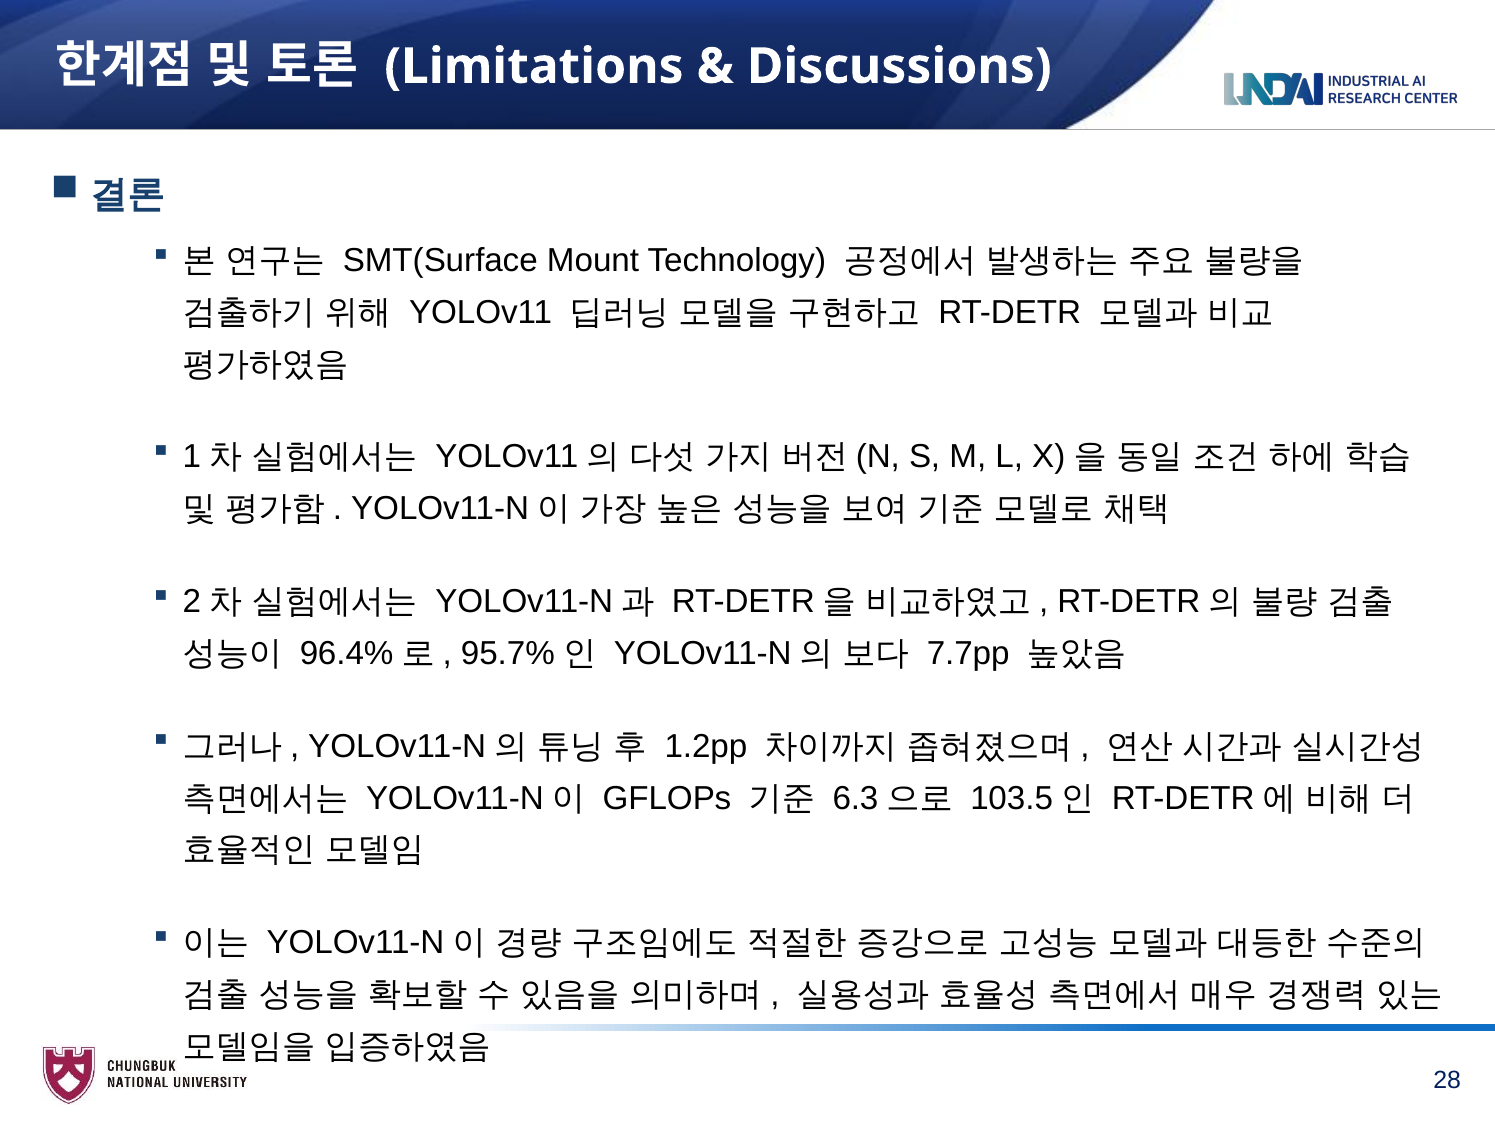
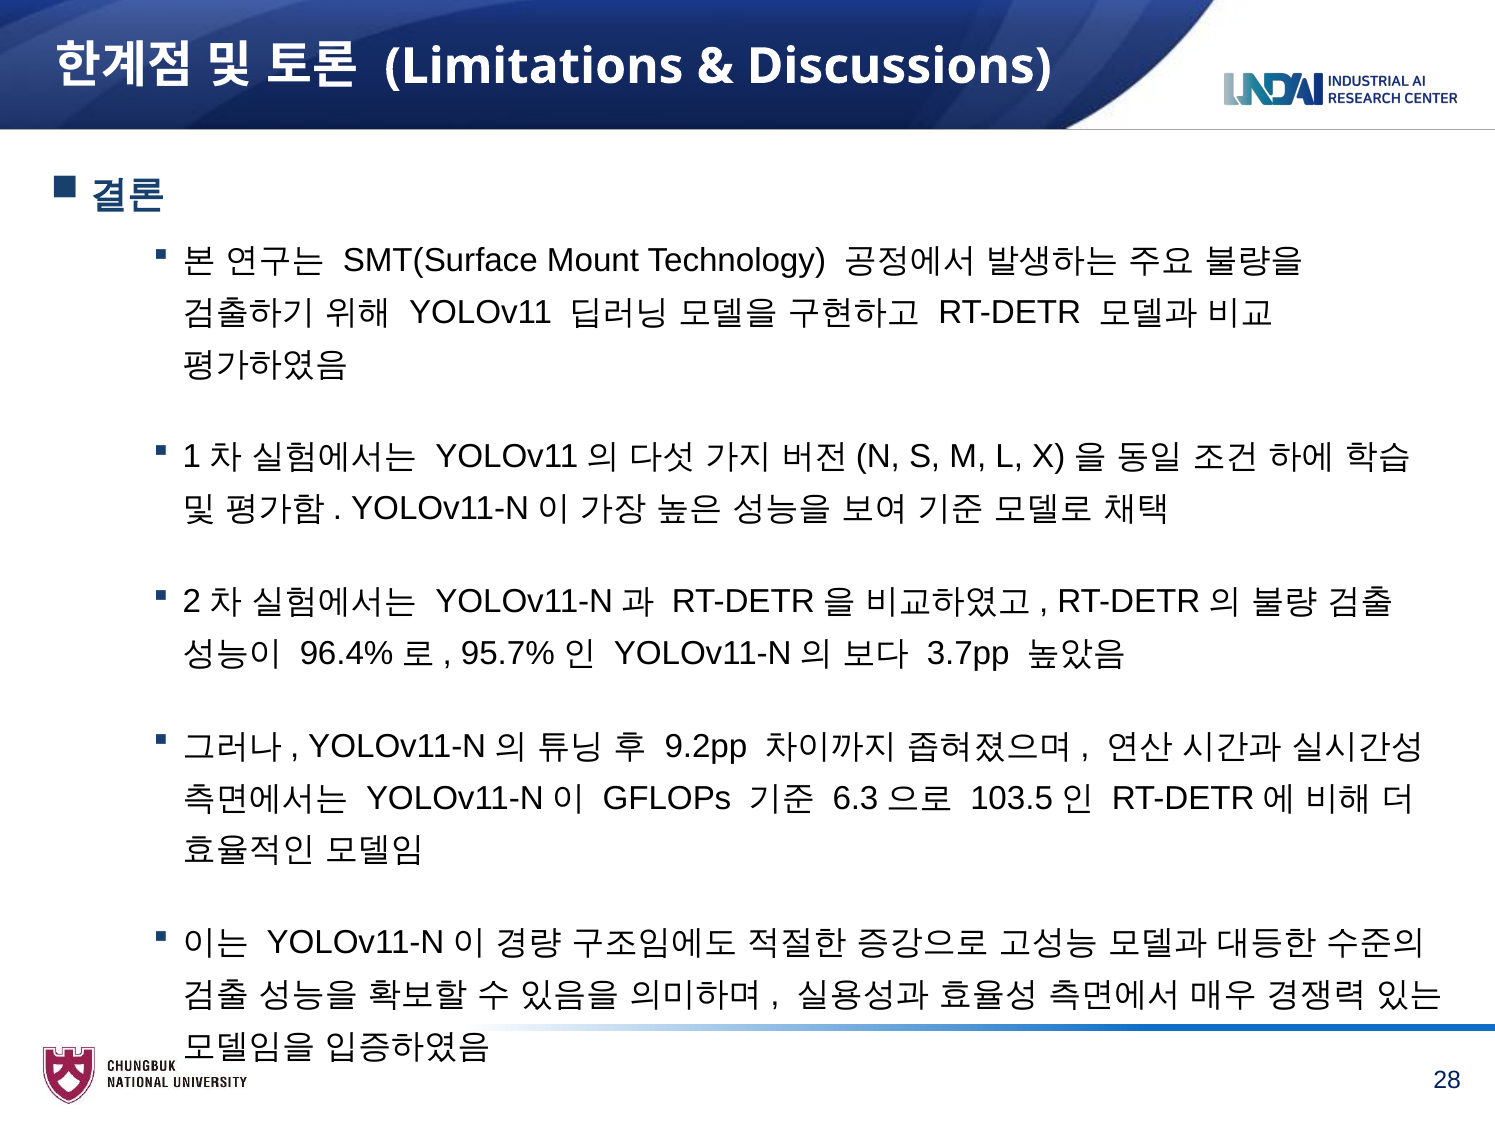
7.7pp: 7.7pp -> 3.7pp (968, 654)
1.2pp: 1.2pp -> 9.2pp (706, 746)
